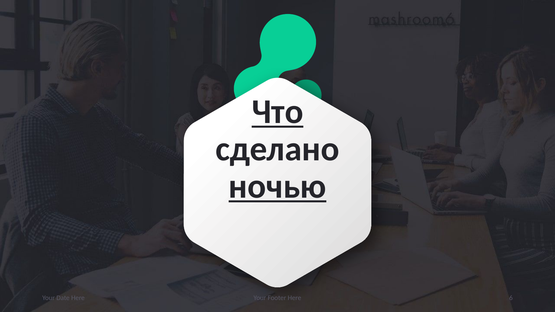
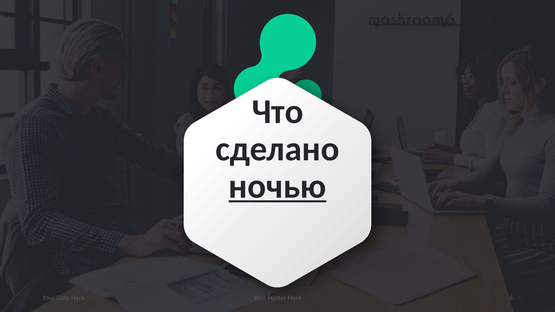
Что underline: present -> none (278, 112)
